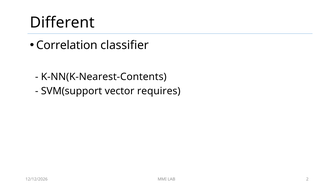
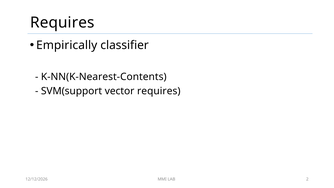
Different: Different -> Requires (62, 23)
Correlation: Correlation -> Empirically (67, 45)
